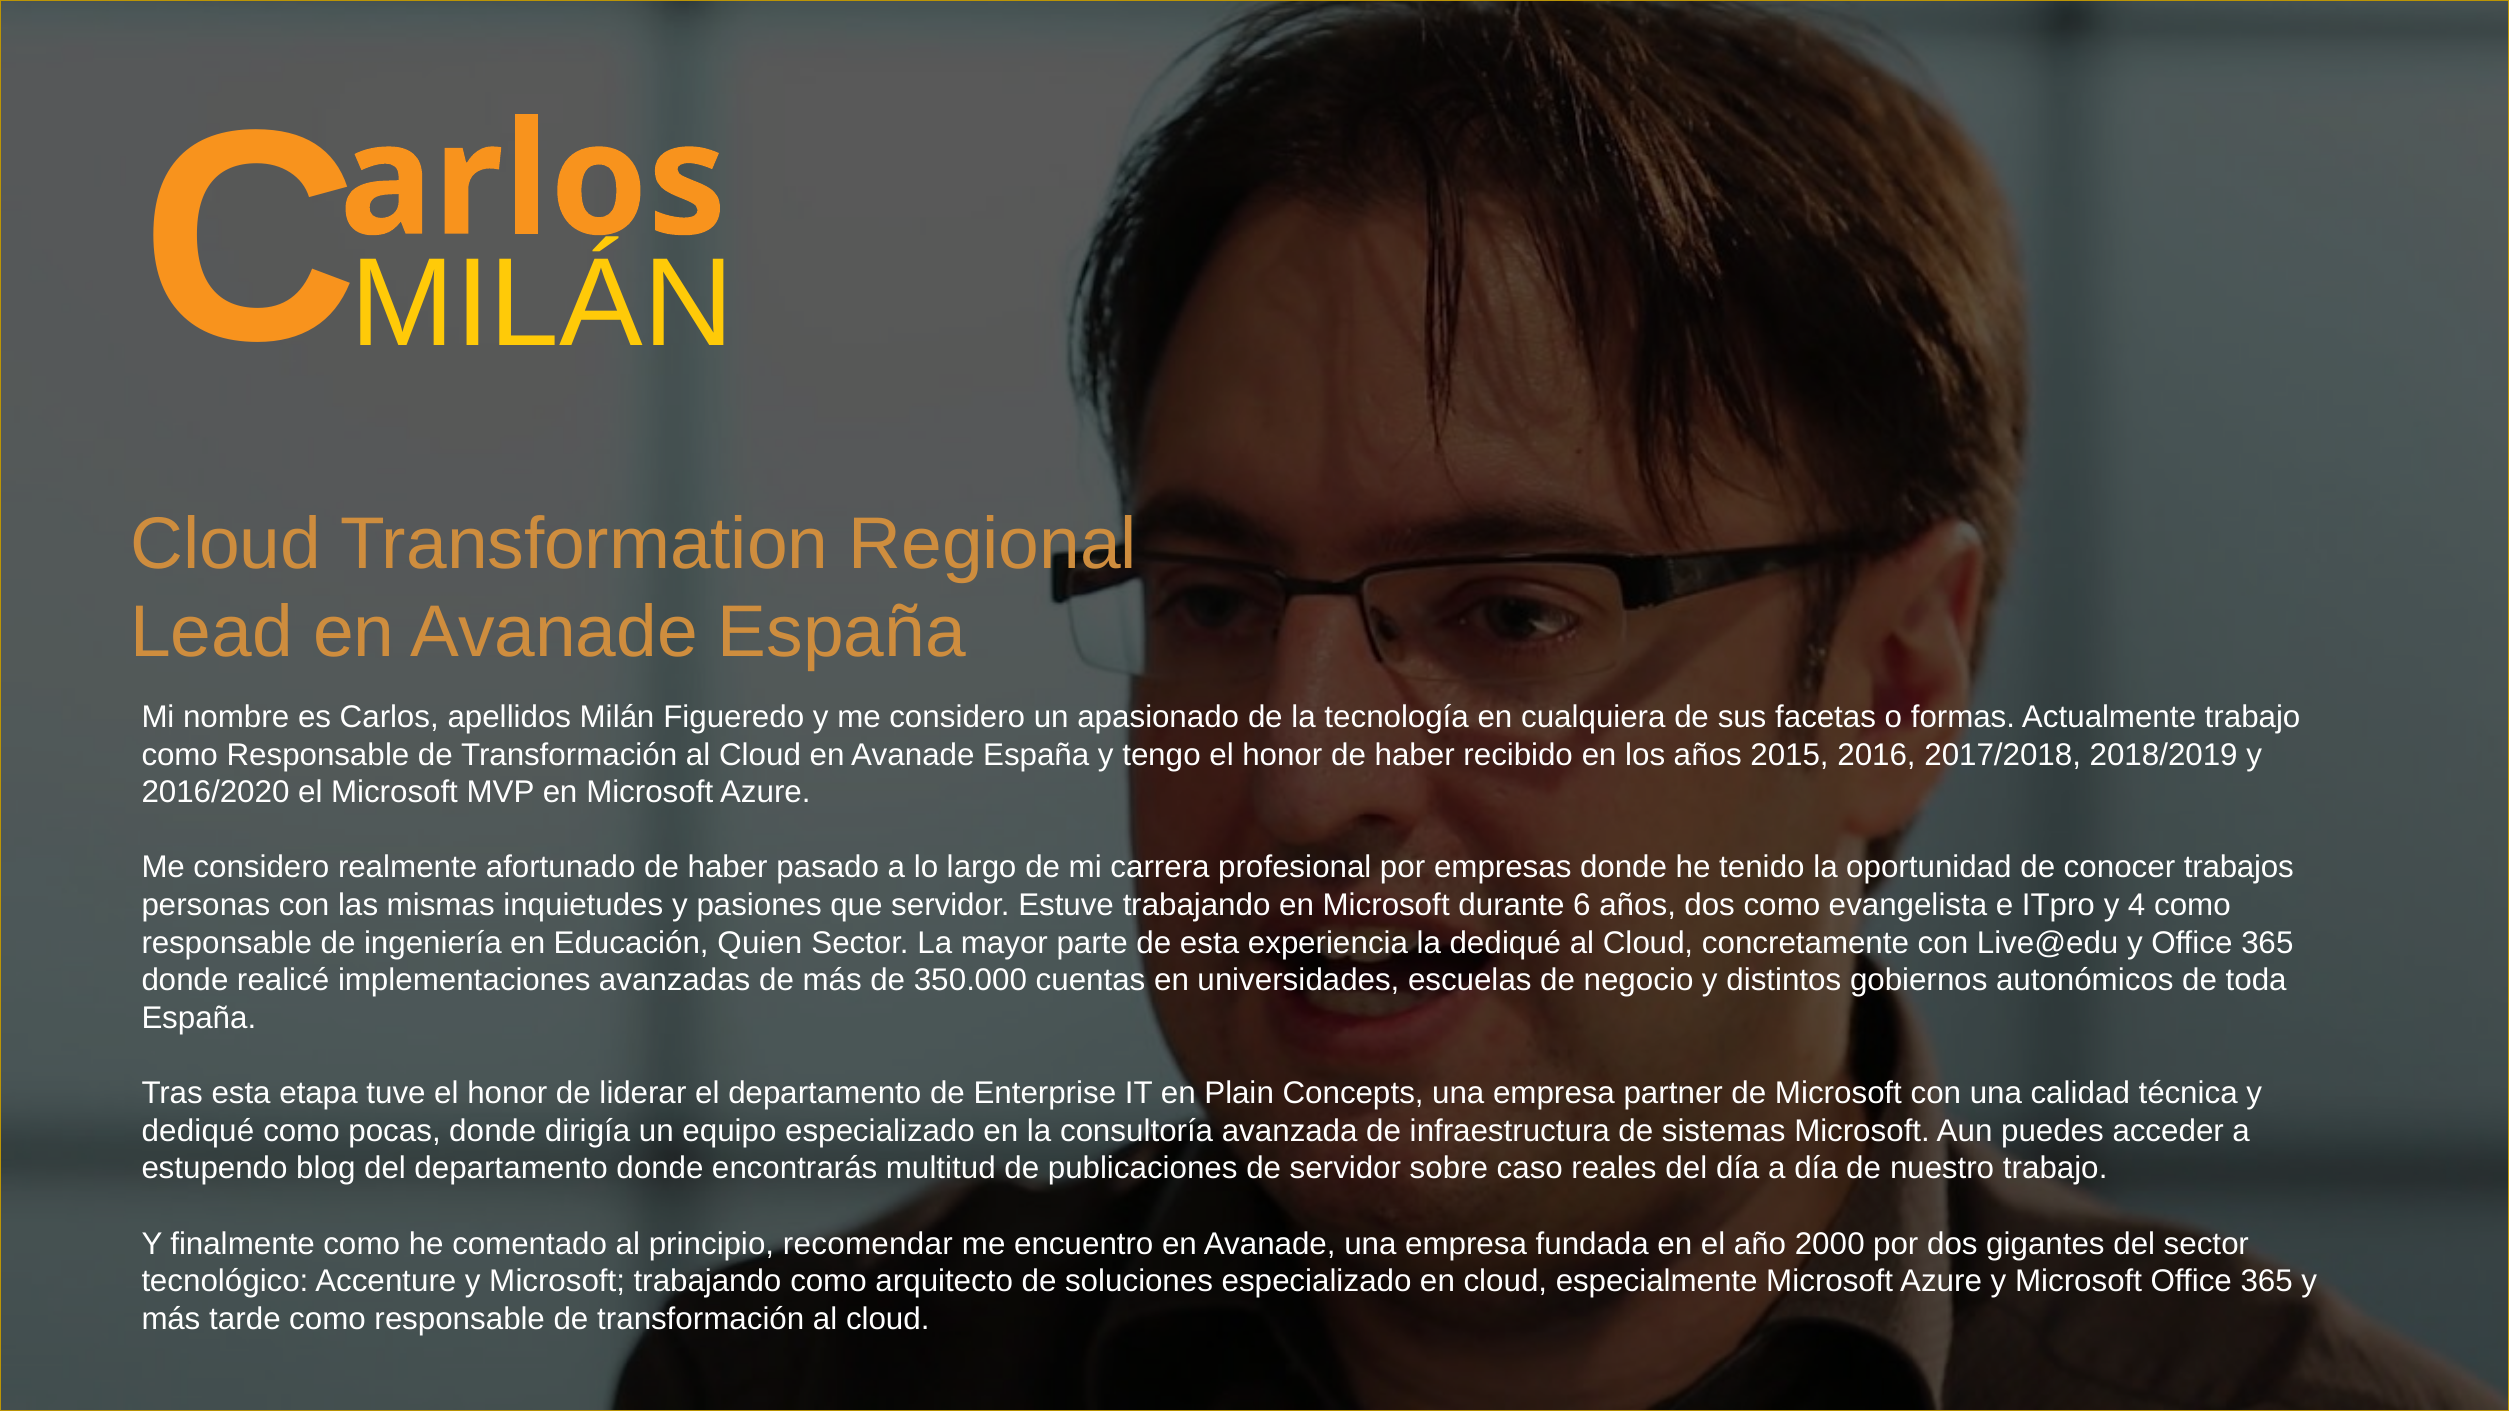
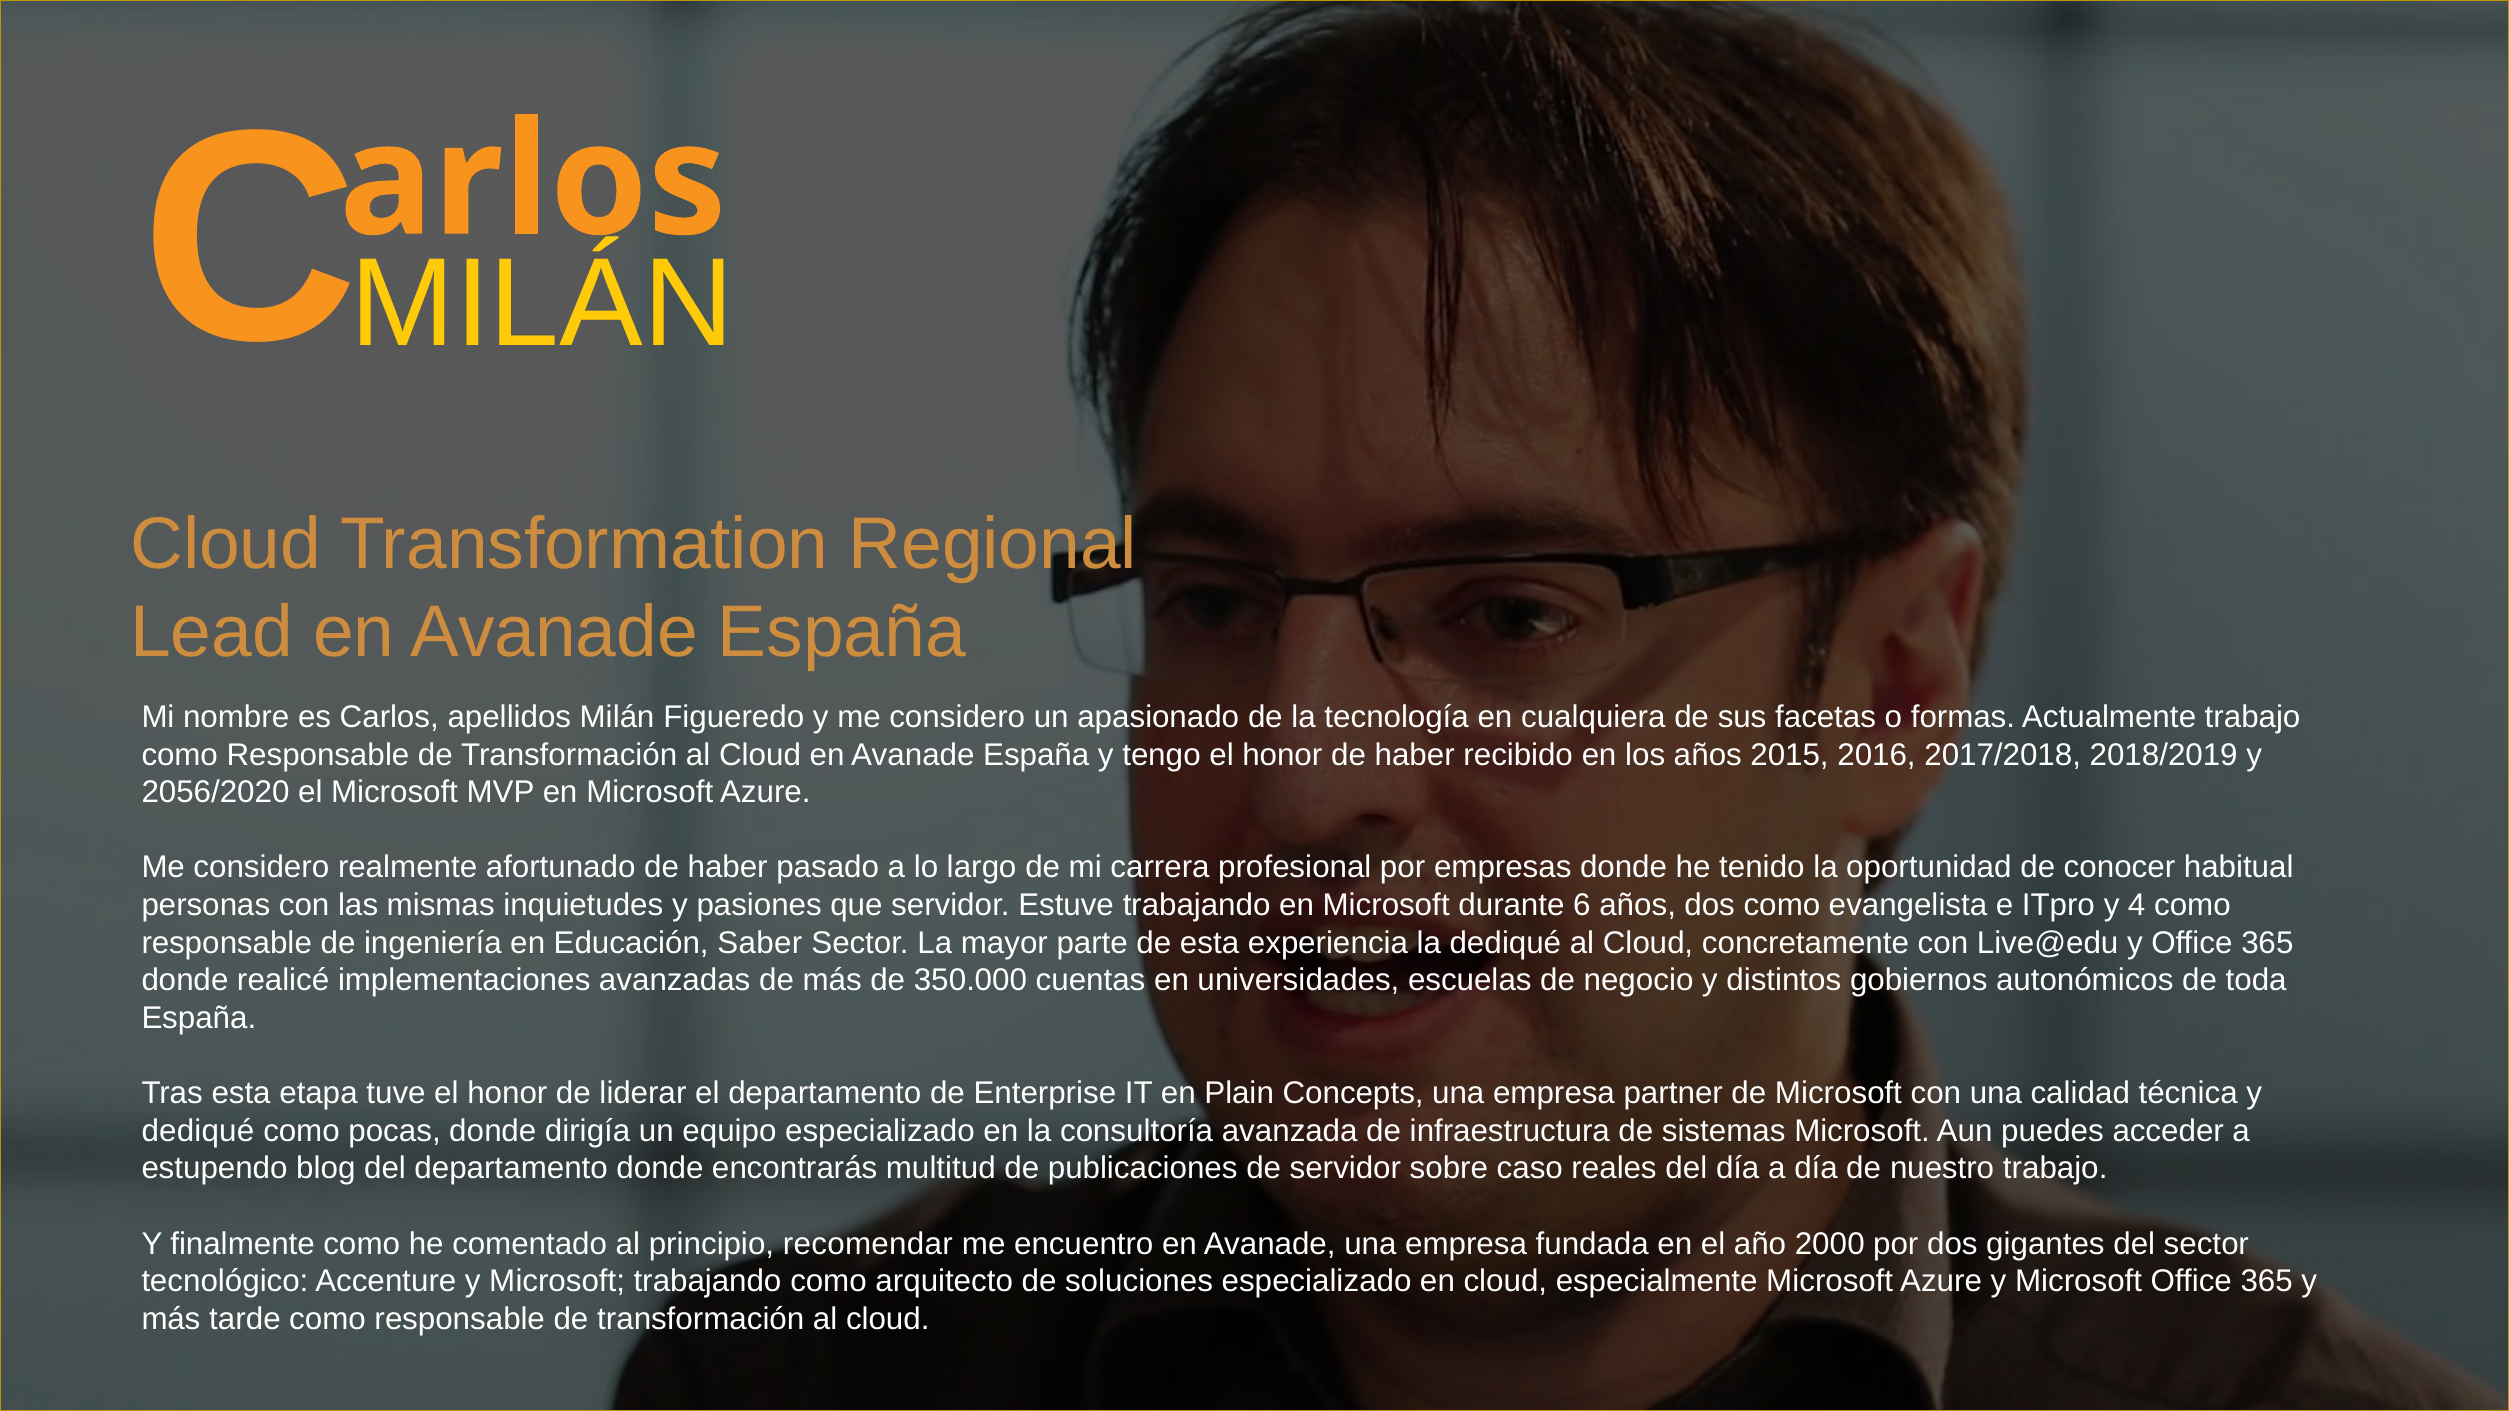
2016/2020: 2016/2020 -> 2056/2020 (215, 793)
trabajos: trabajos -> habitual (2239, 868)
Quien: Quien -> Saber (760, 943)
